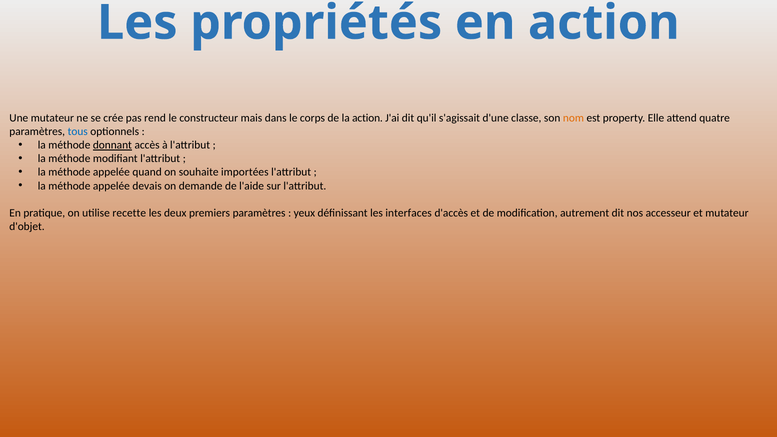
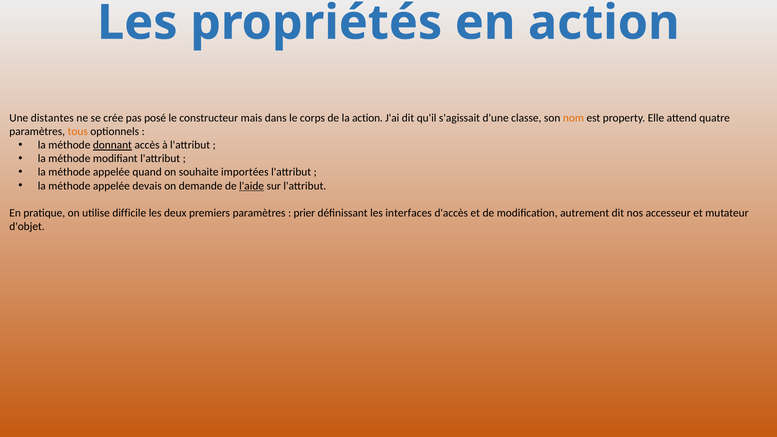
Une mutateur: mutateur -> distantes (52, 118)
rend: rend -> posé (155, 118)
tous colour: blue -> orange (78, 131)
l'aide underline: none -> present (252, 186)
recette: recette -> difficile (129, 213)
yeux: yeux -> prier (304, 213)
